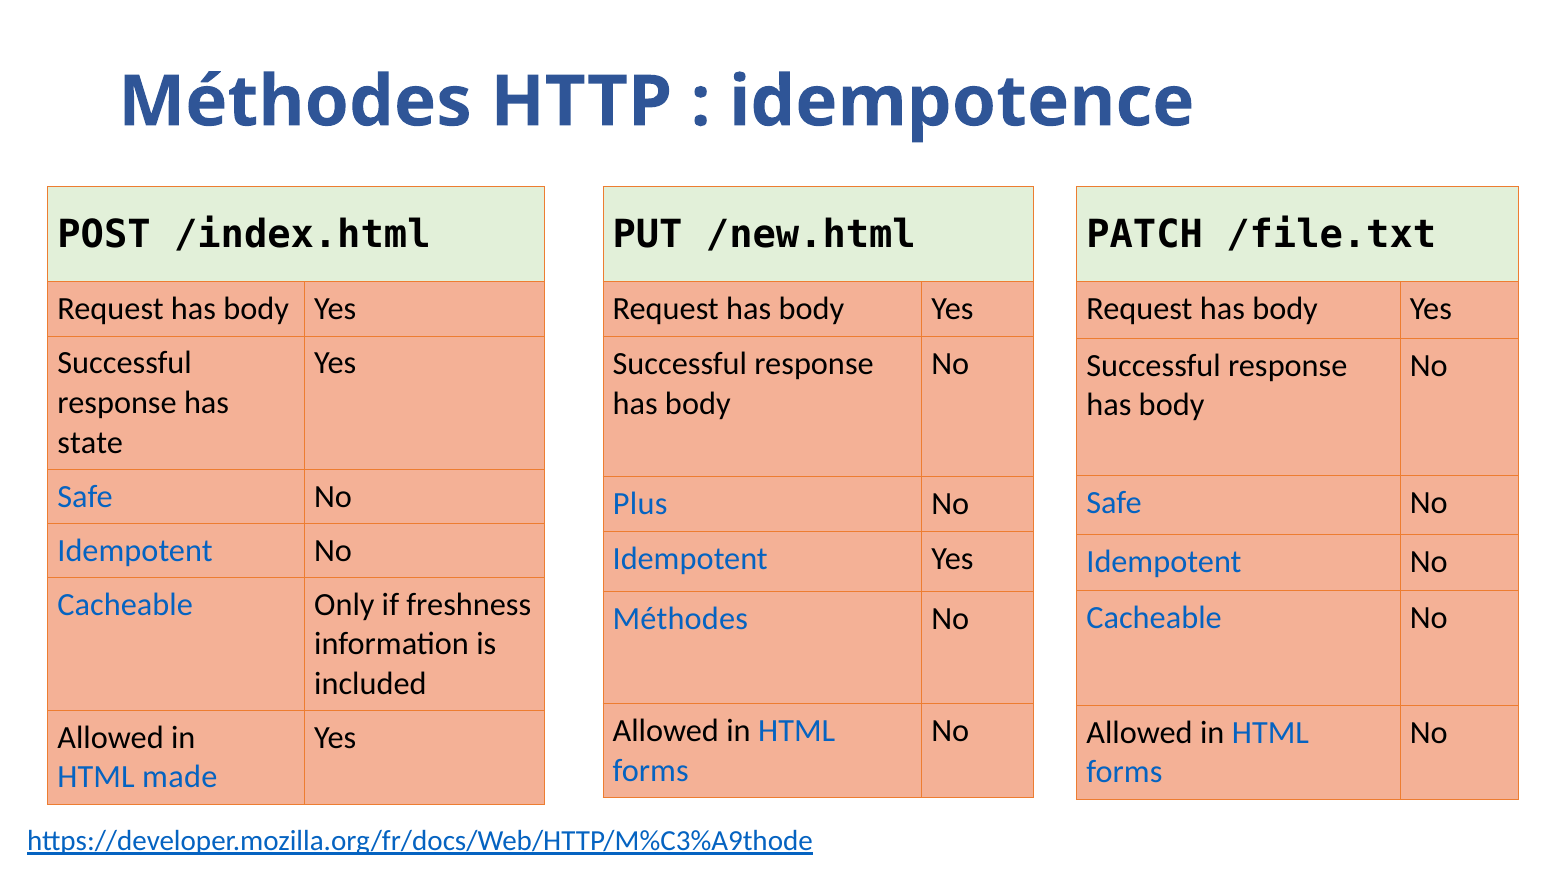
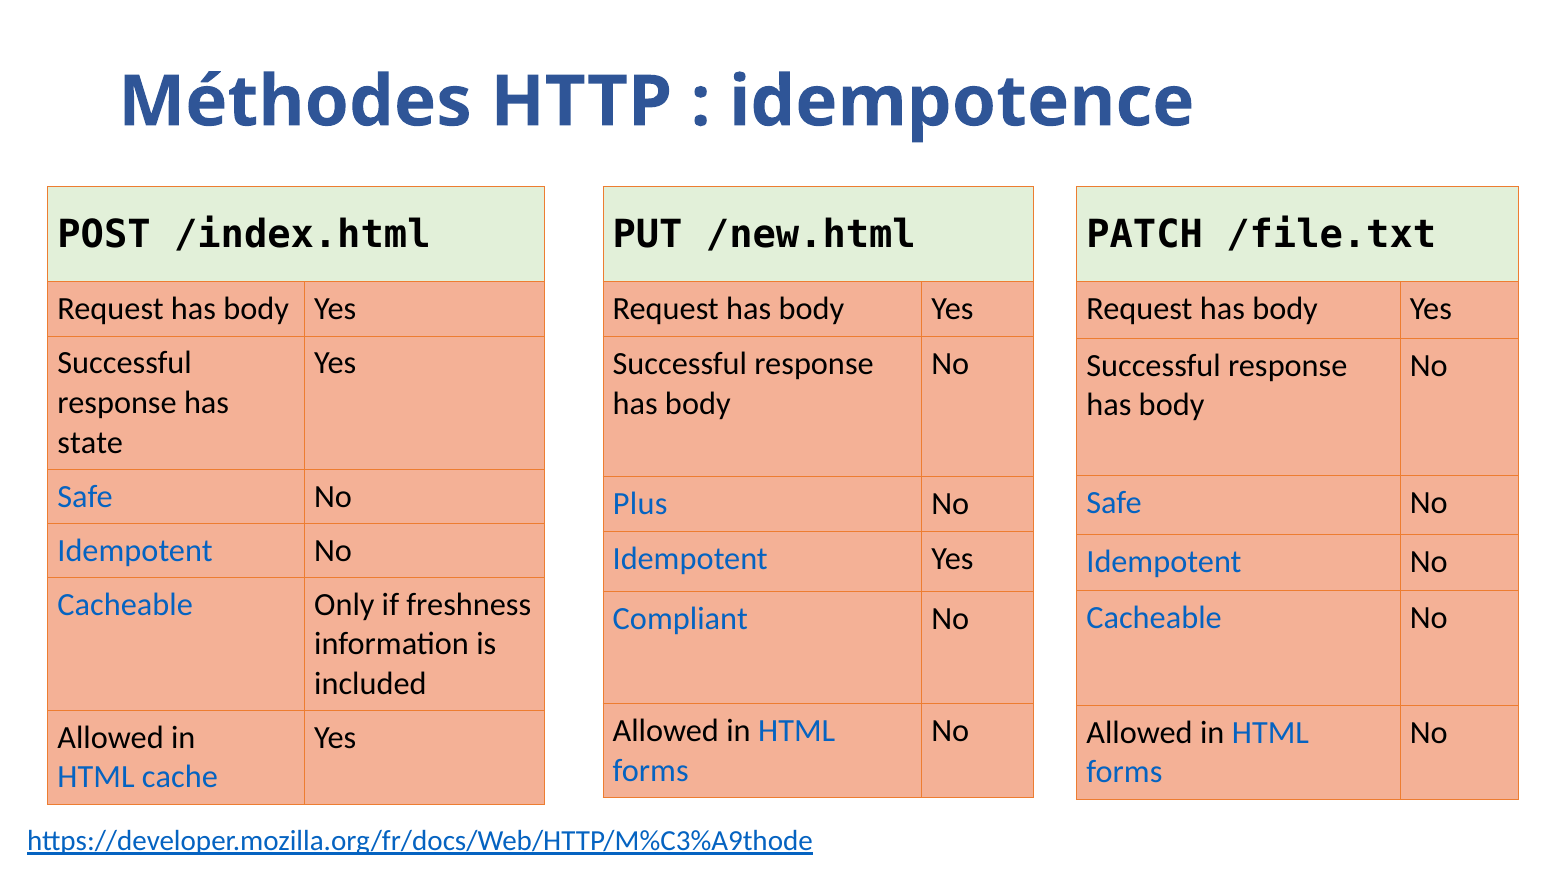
Méthodes: Méthodes -> Compliant (680, 618)
made: made -> cache (180, 777)
